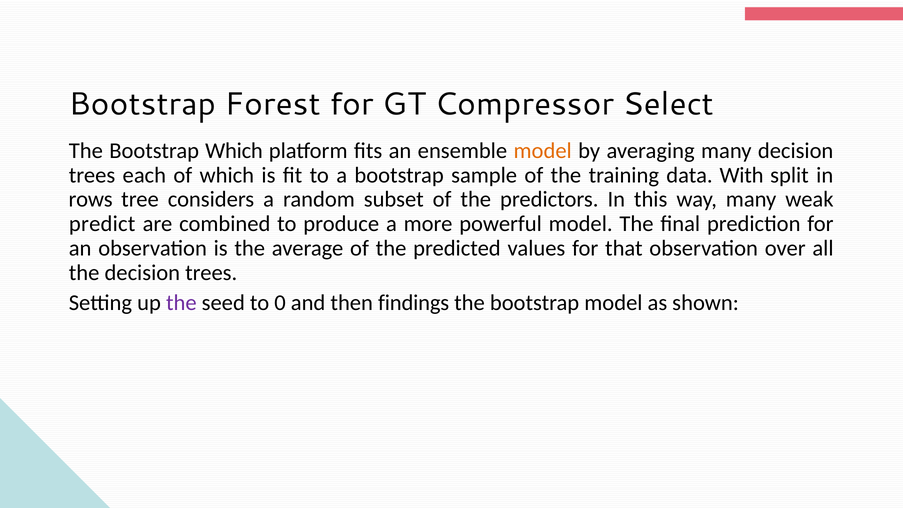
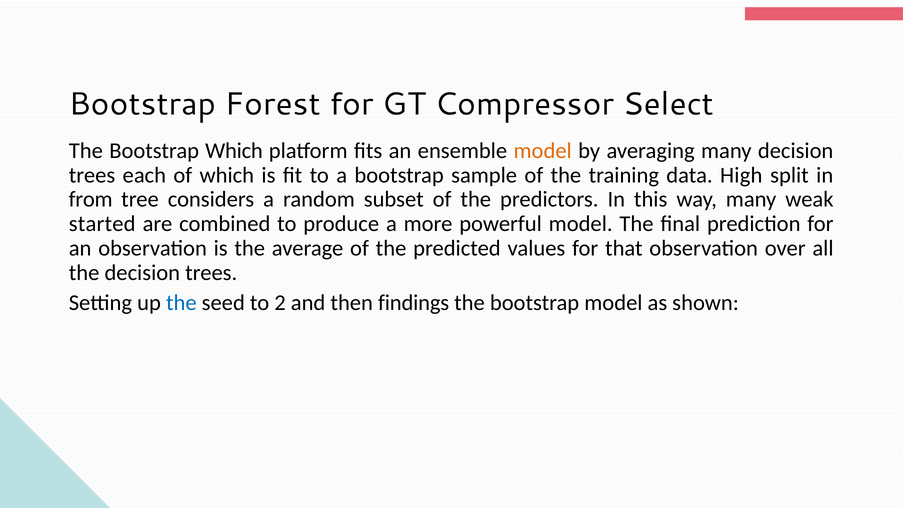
With: With -> High (741, 175)
rows: rows -> from (91, 199)
predict: predict -> started (102, 224)
the colour: purple -> blue (181, 303)
0: 0 -> 2 (280, 303)
